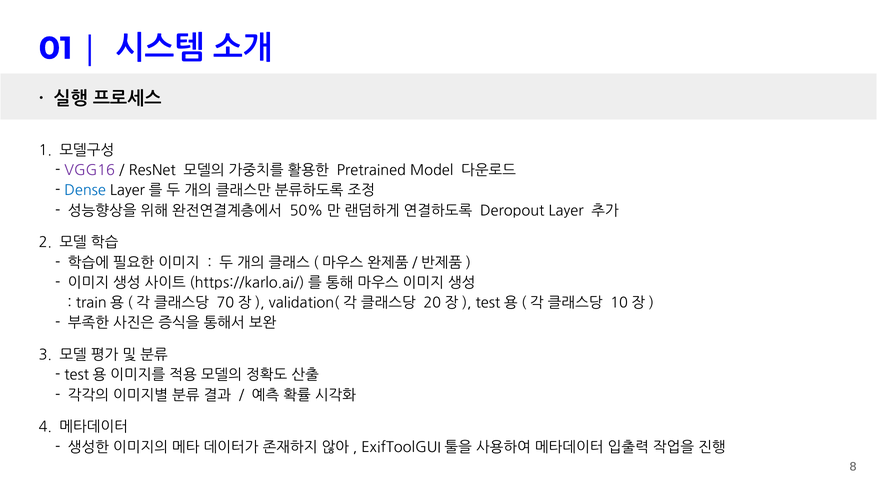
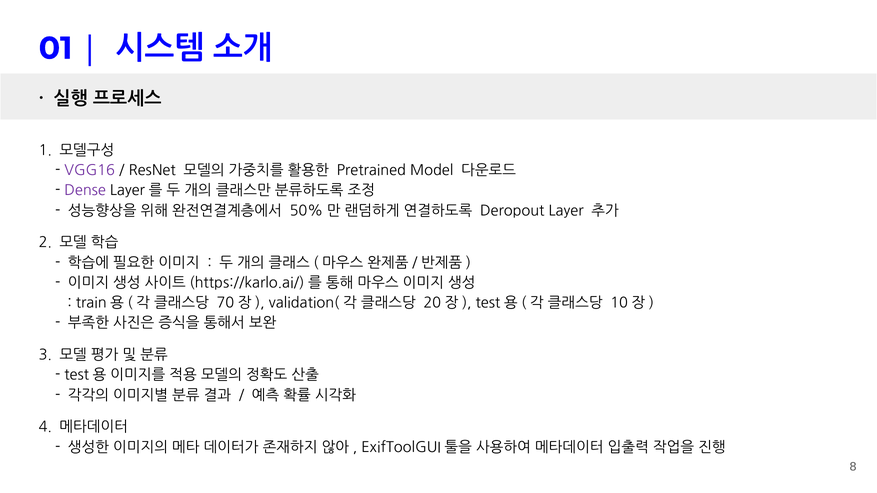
Dense colour: blue -> purple (85, 191)
